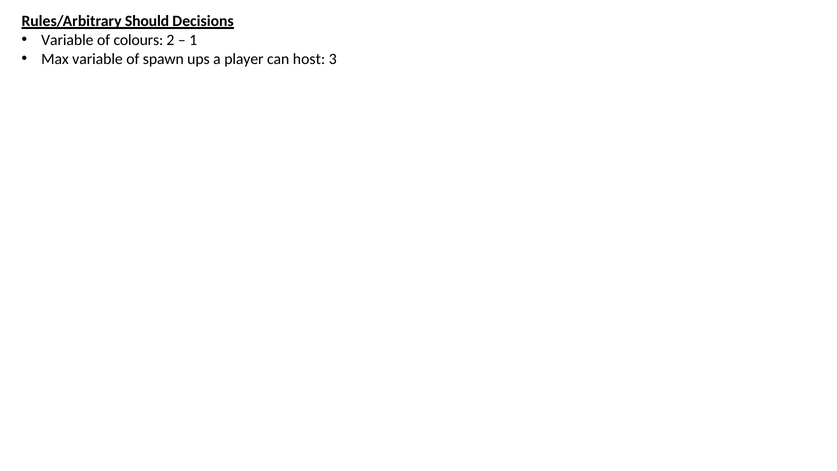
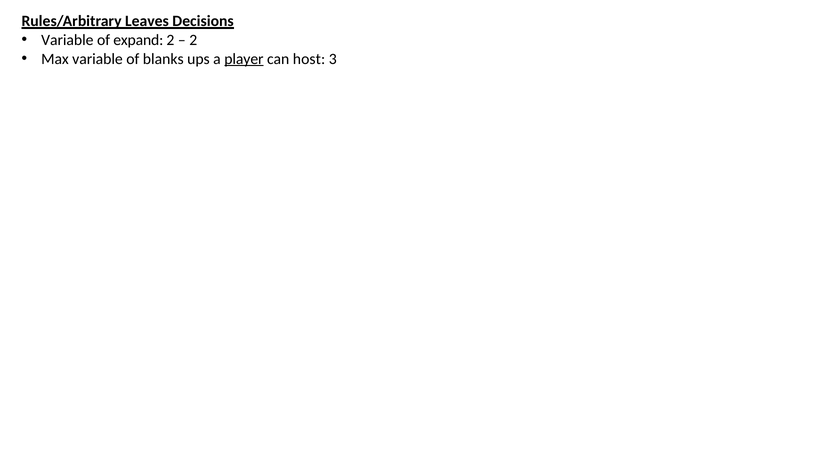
Should: Should -> Leaves (147, 21)
colours: colours -> expand (138, 40)
1: 1 -> 2 (193, 40)
spawn: spawn -> blanks (163, 59)
player underline: none -> present (244, 59)
